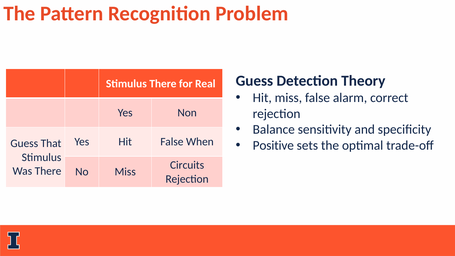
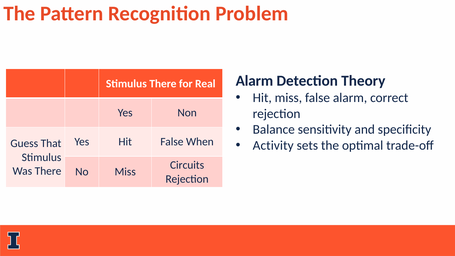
Guess: Guess -> Alarm (254, 81)
Positive: Positive -> Activity (273, 145)
